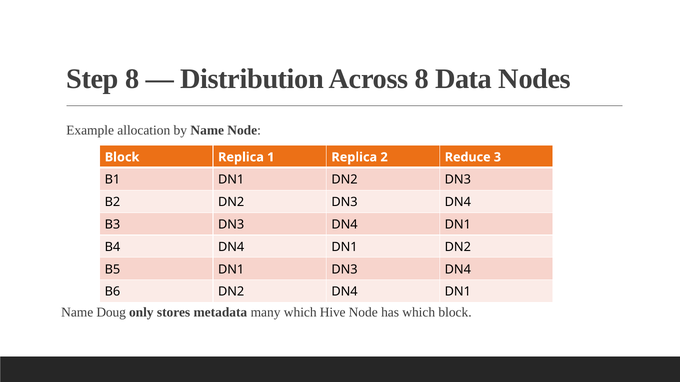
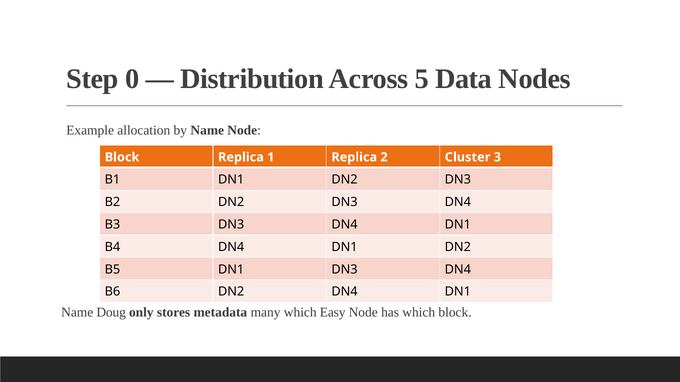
Step 8: 8 -> 0 (132, 79)
Across 8: 8 -> 5 (422, 79)
Reduce: Reduce -> Cluster (468, 157)
Hive: Hive -> Easy (333, 313)
